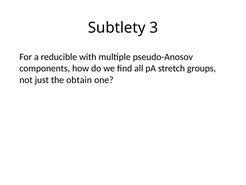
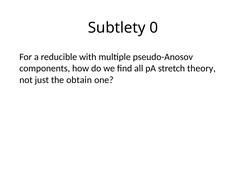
3: 3 -> 0 (154, 28)
groups: groups -> theory (201, 68)
